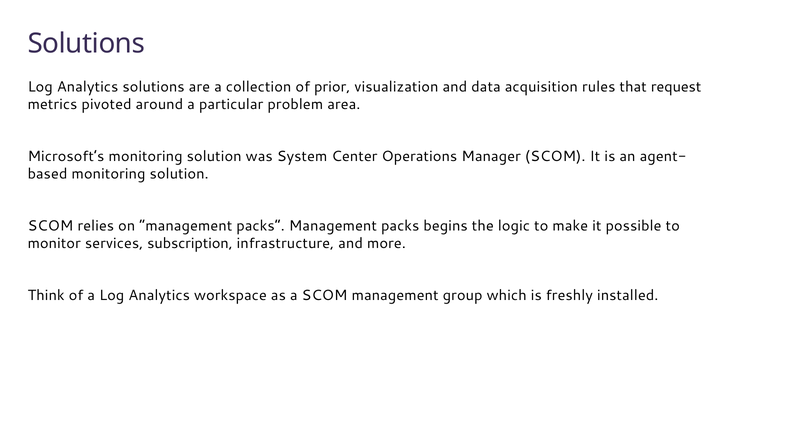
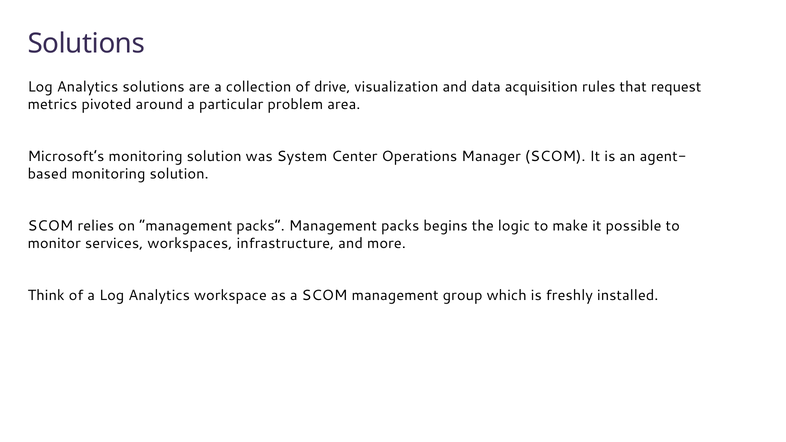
prior: prior -> drive (332, 87)
subscription: subscription -> workspaces (190, 243)
